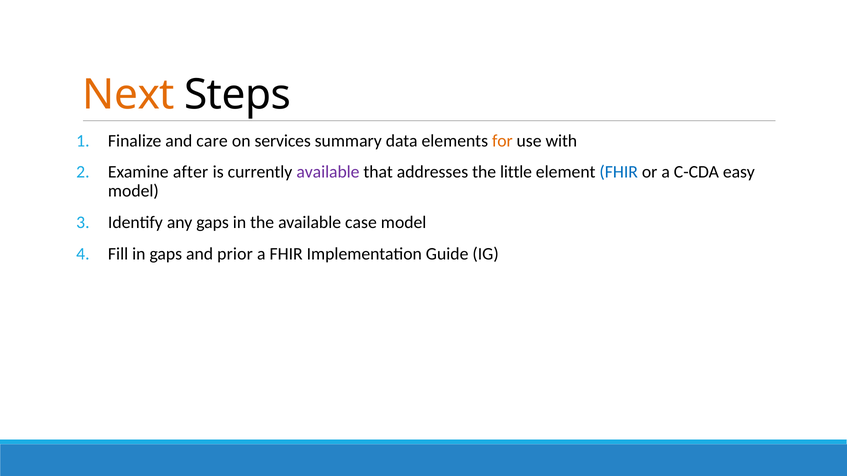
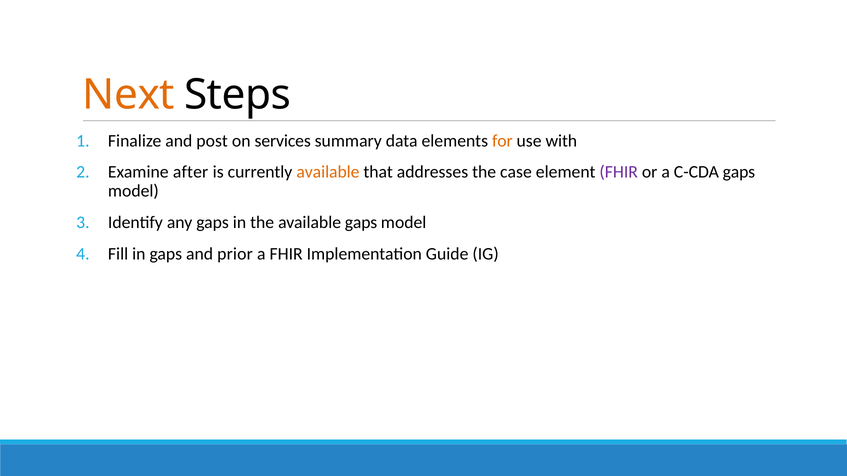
care: care -> post (212, 141)
available colour: purple -> orange (328, 172)
little: little -> case (516, 172)
FHIR colour: blue -> purple (619, 172)
C-CDA easy: easy -> gaps (739, 172)
available case: case -> gaps (361, 223)
